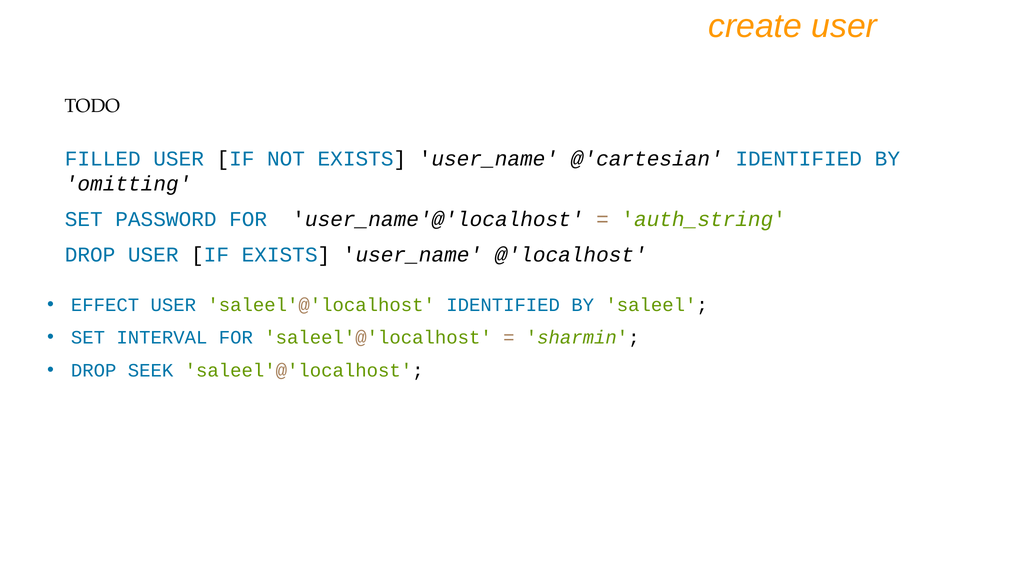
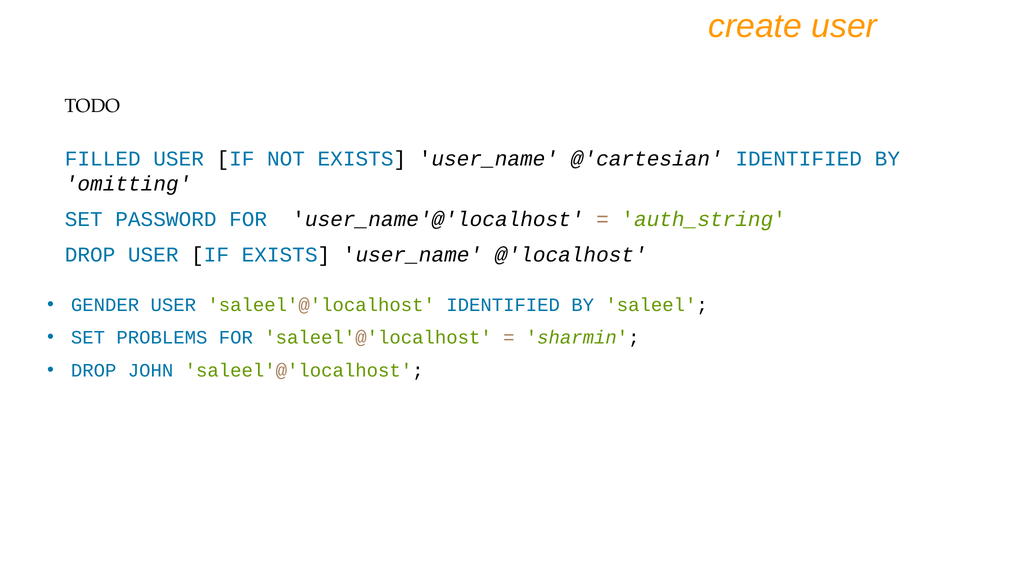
EFFECT: EFFECT -> GENDER (105, 305)
INTERVAL: INTERVAL -> PROBLEMS (162, 338)
SEEK: SEEK -> JOHN (151, 371)
